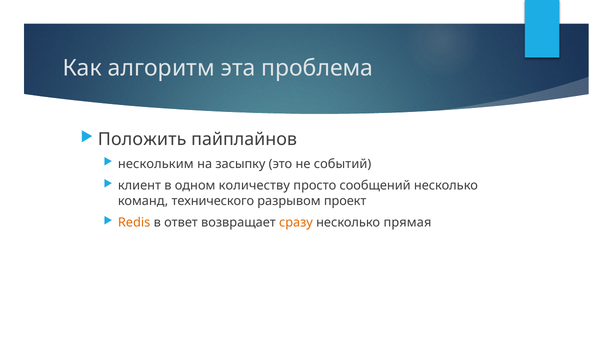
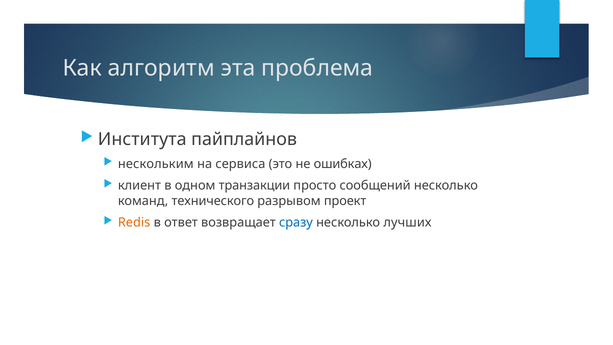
Положить: Положить -> Института (142, 139)
засыпку: засыпку -> сервиса (240, 164)
событий: событий -> ошибках (343, 164)
количеству: количеству -> транзакции (254, 186)
сразу colour: orange -> blue (296, 223)
прямая: прямая -> лучших (407, 223)
